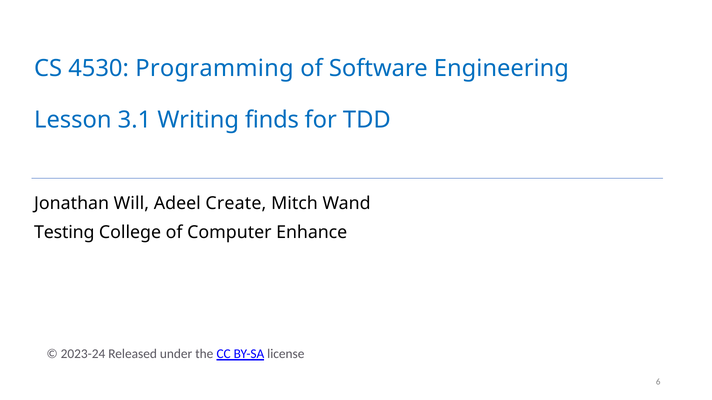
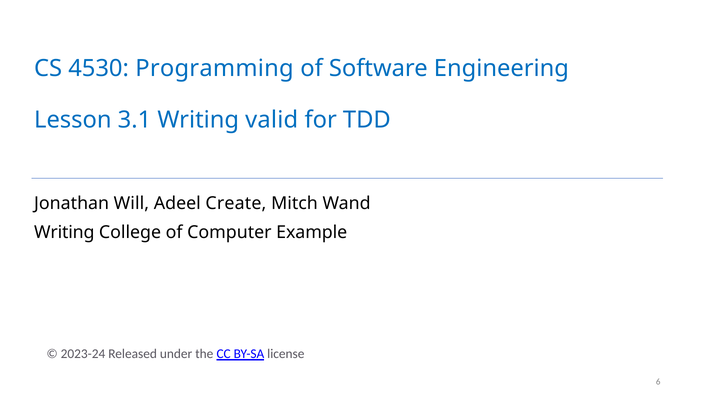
finds: finds -> valid (272, 120)
Testing: Testing -> Writing (64, 232)
Enhance: Enhance -> Example (312, 232)
